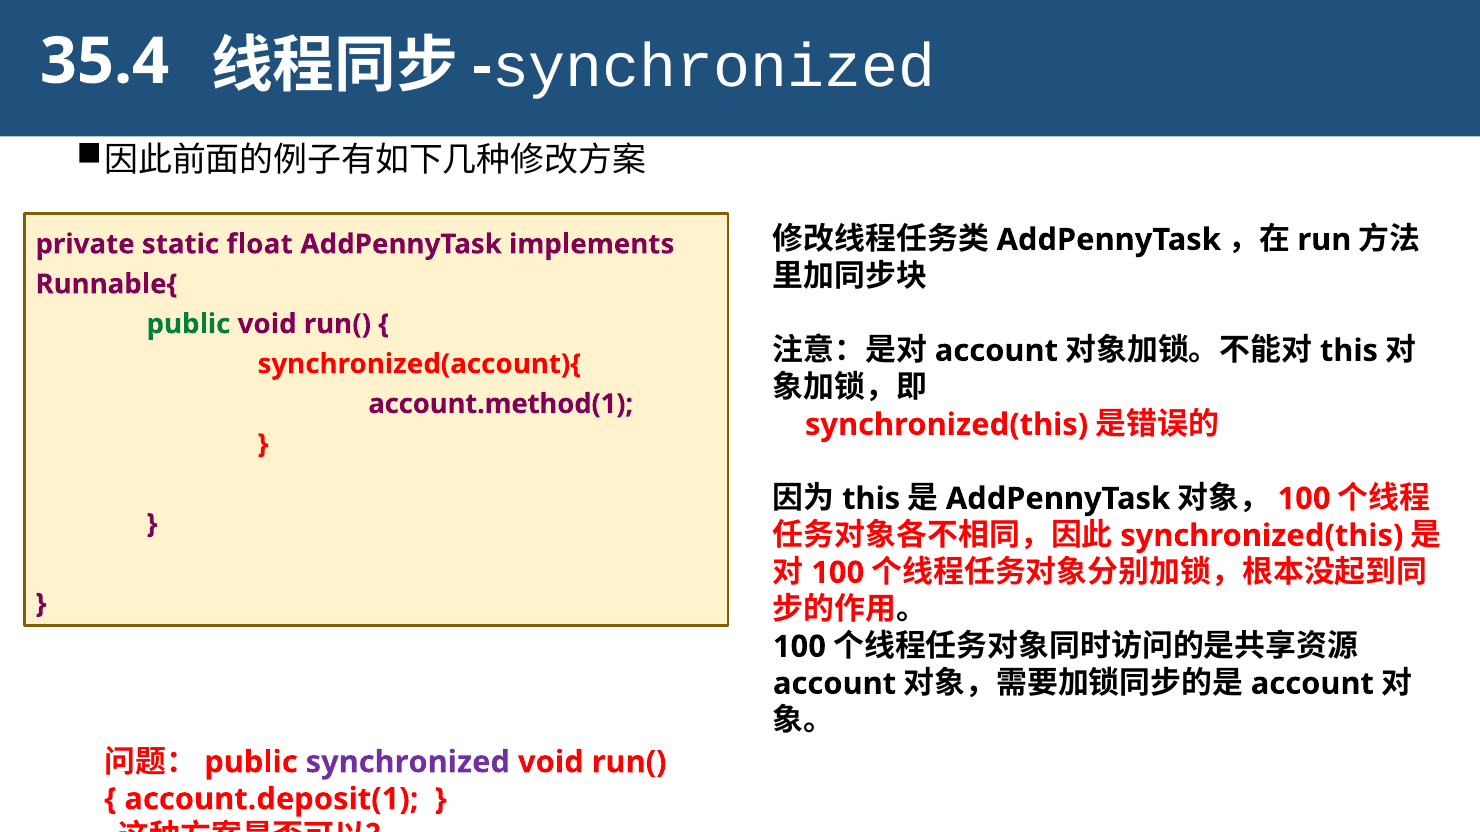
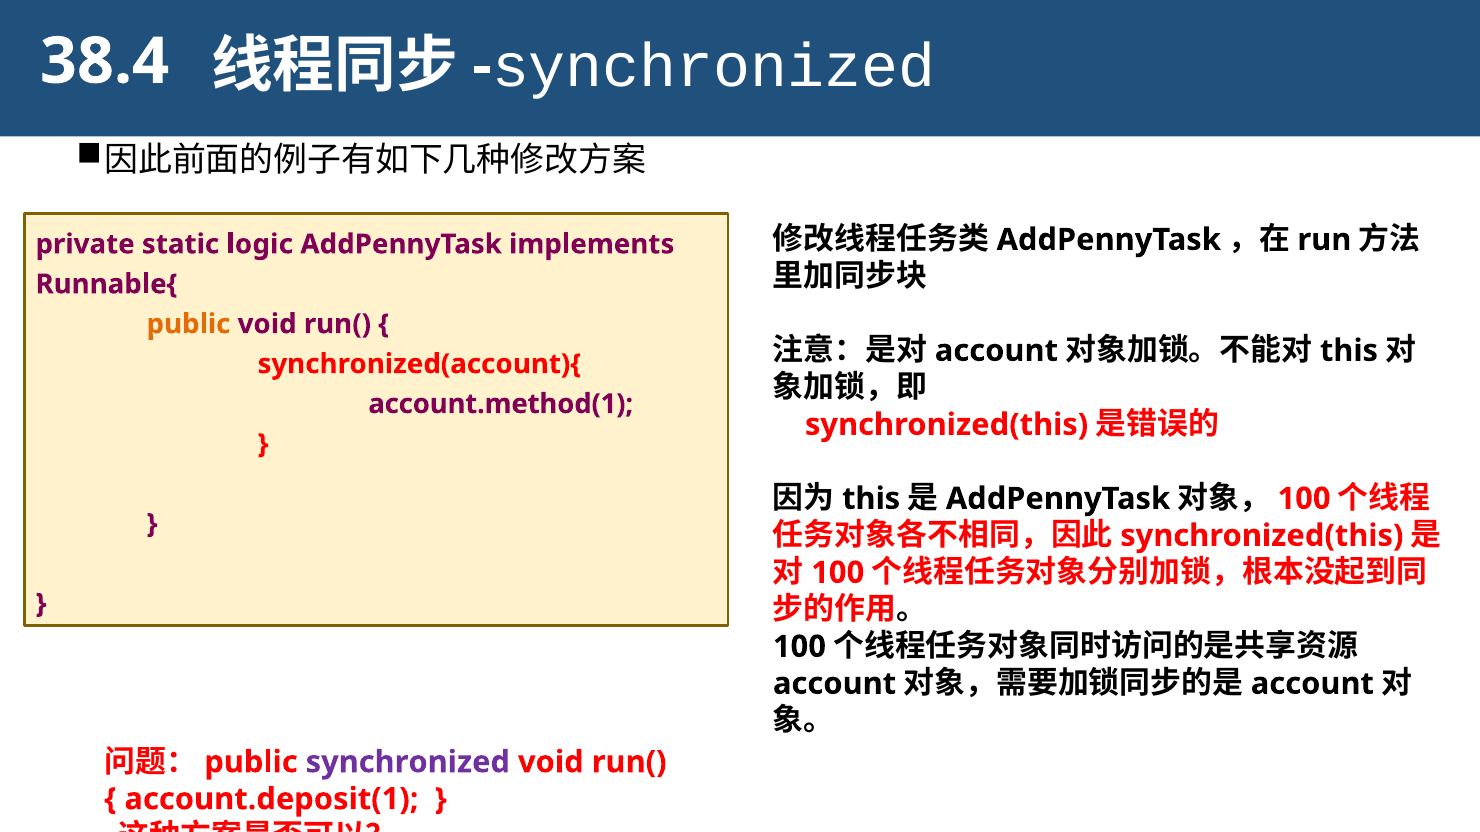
35.4: 35.4 -> 38.4 (105, 61)
float: float -> logic (260, 244)
public colour: green -> orange (188, 324)
